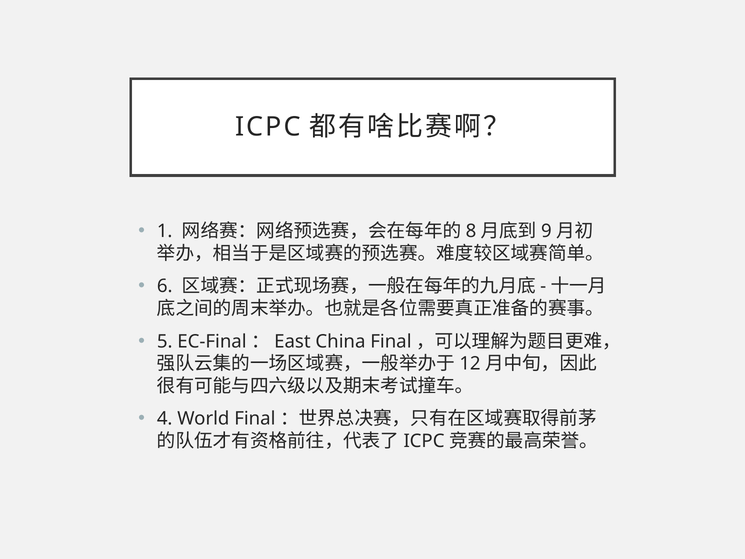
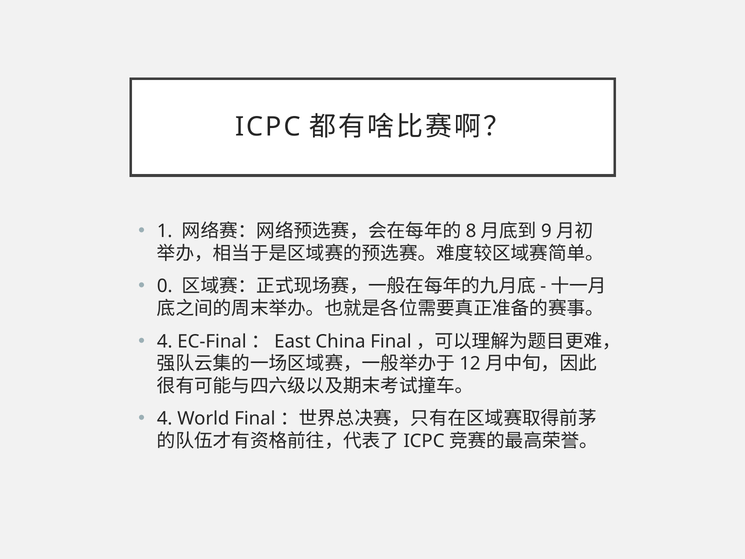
6: 6 -> 0 (165, 286)
5: 5 -> 4 (165, 341)
